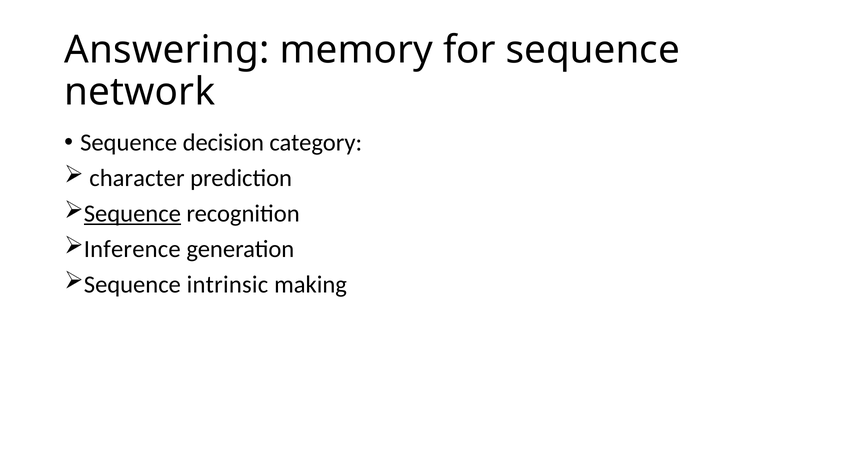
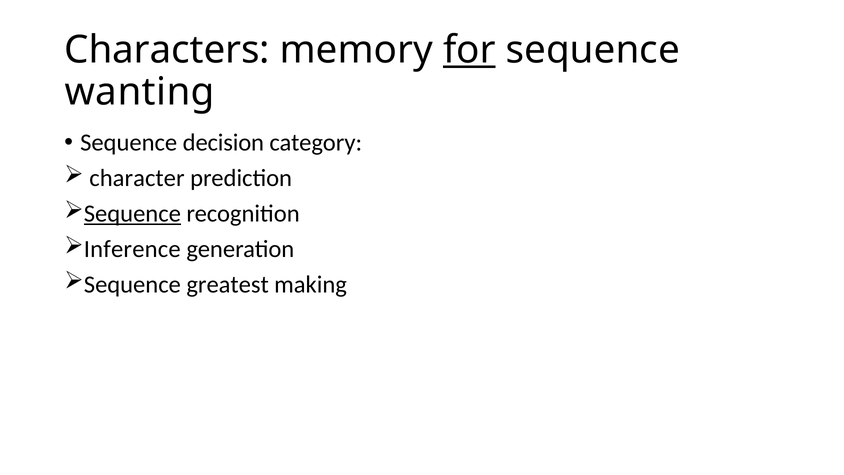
Answering: Answering -> Characters (167, 50)
for underline: none -> present (469, 50)
network: network -> wanting (140, 92)
intrinsic: intrinsic -> greatest (228, 284)
